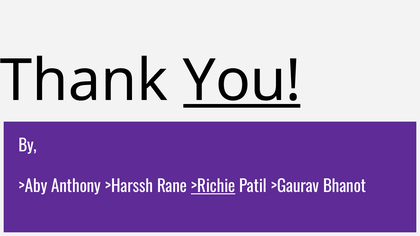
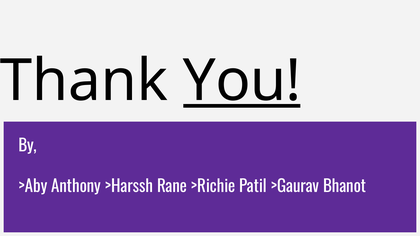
>Richie underline: present -> none (213, 187)
